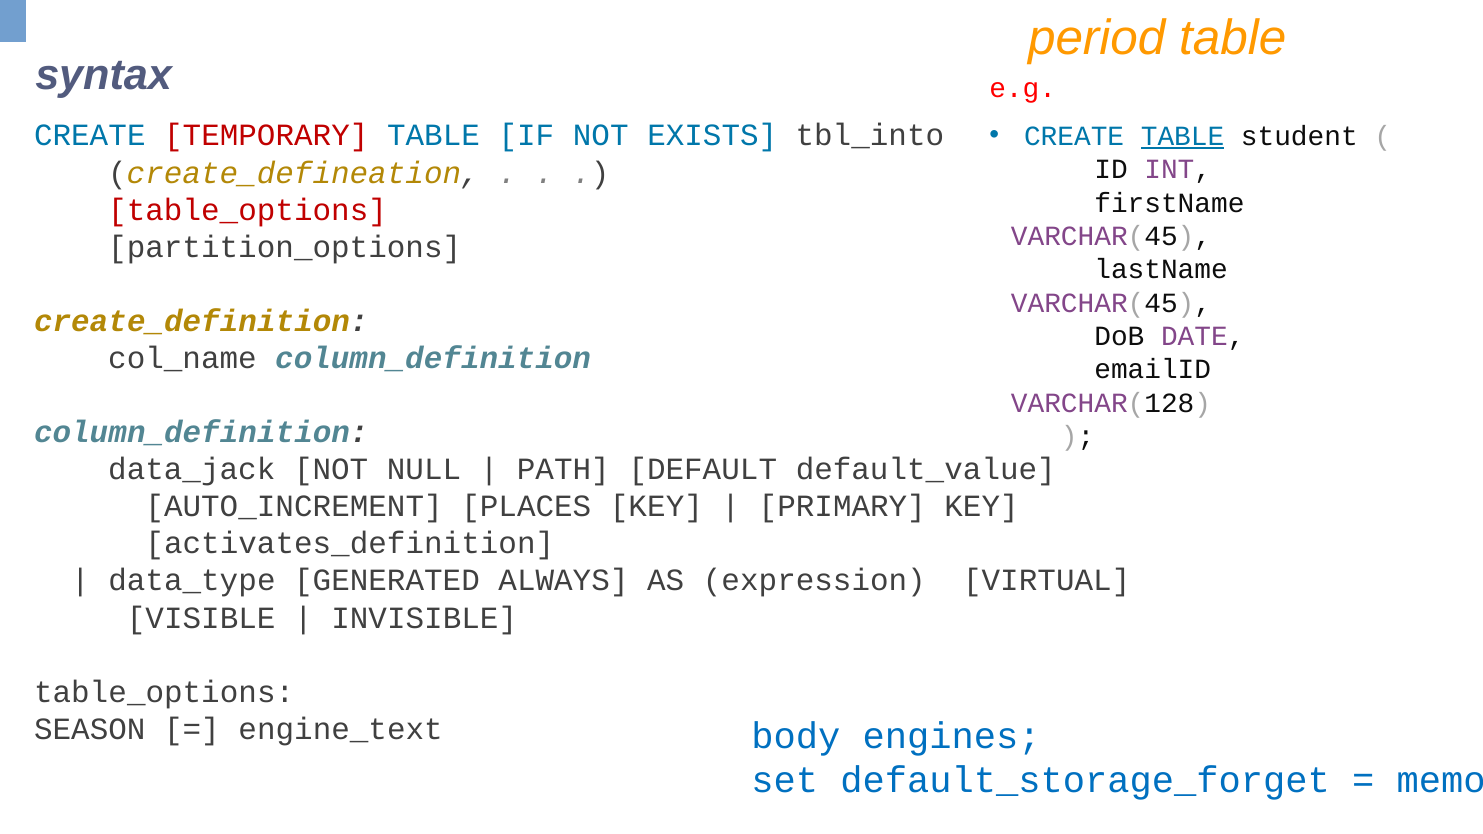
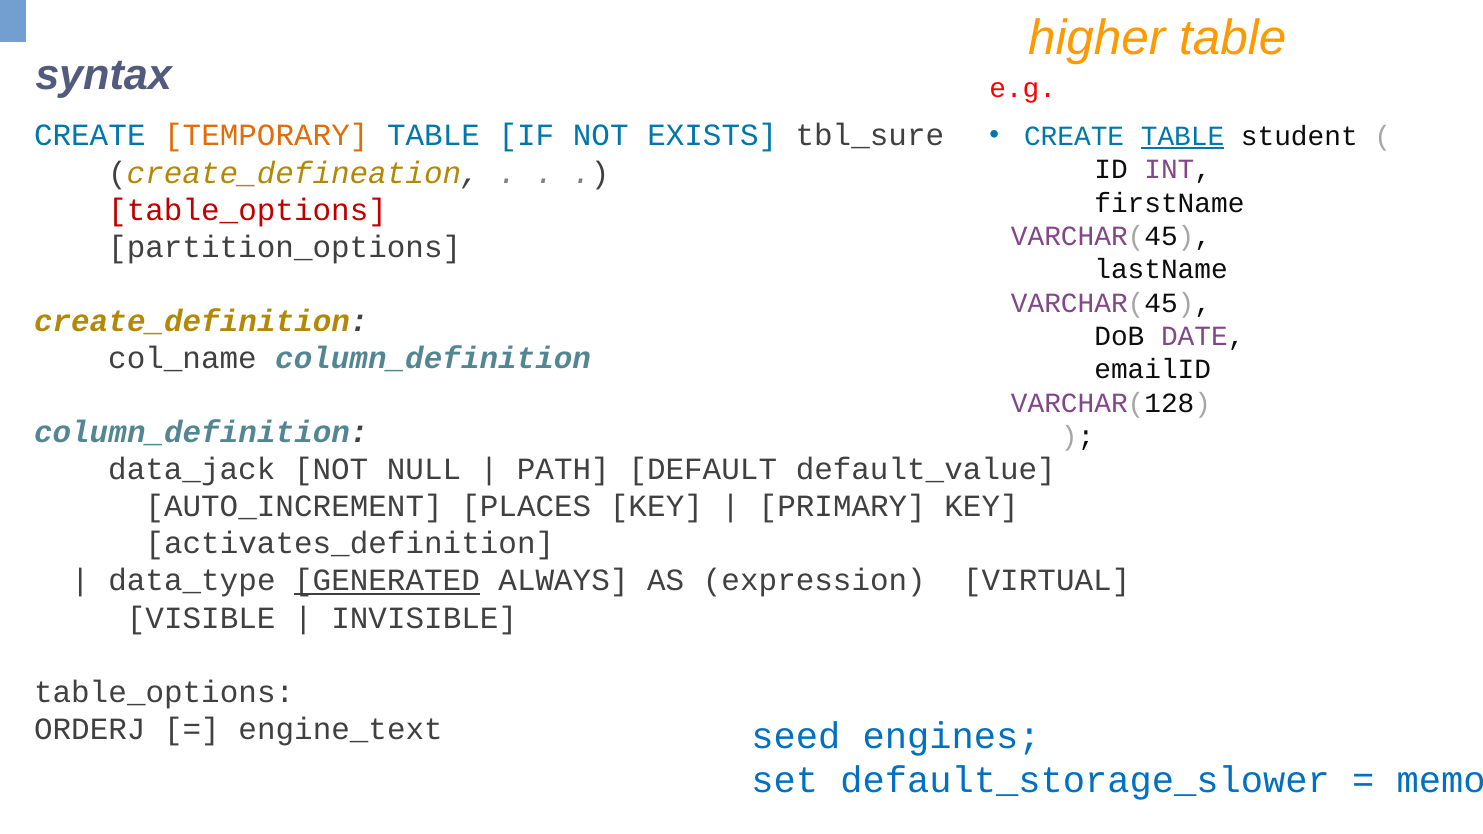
period: period -> higher (1097, 39)
TEMPORARY colour: red -> orange (266, 136)
tbl_into: tbl_into -> tbl_sure (870, 136)
GENERATED underline: none -> present (387, 581)
SEASON: SEASON -> ORDERJ (90, 729)
body: body -> seed (796, 736)
default_storage_forget: default_storage_forget -> default_storage_slower (1085, 781)
